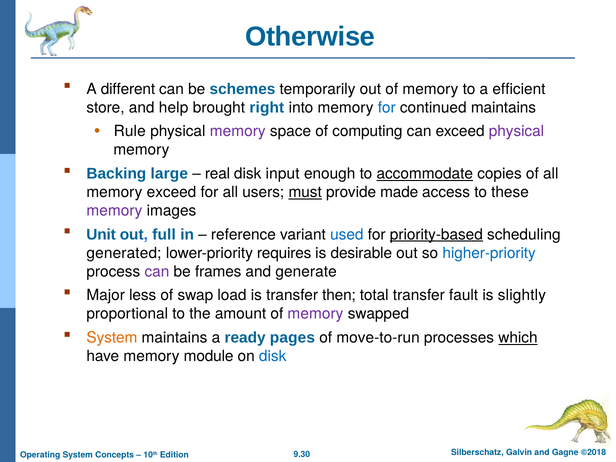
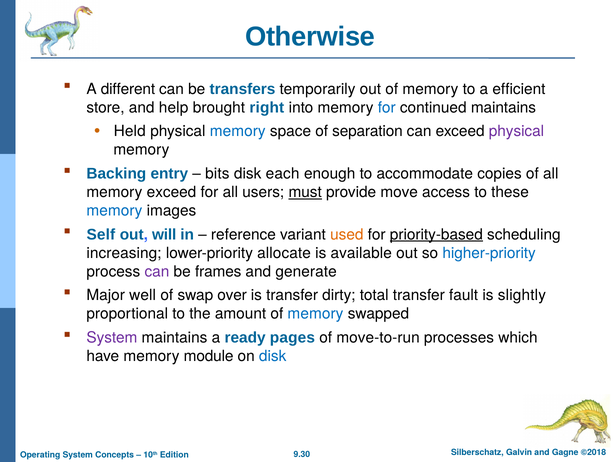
schemes: schemes -> transfers (242, 89)
Rule: Rule -> Held (130, 131)
memory colour: purple -> blue (238, 131)
computing: computing -> separation (367, 131)
large: large -> entry (169, 174)
real: real -> bits (217, 174)
input: input -> each (283, 174)
accommodate underline: present -> none (425, 174)
made: made -> move (399, 192)
memory colour: purple -> blue (114, 211)
Unit: Unit -> Self (101, 235)
full: full -> will (164, 235)
used colour: blue -> orange (347, 235)
generated: generated -> increasing (124, 253)
requires: requires -> allocate (284, 253)
desirable: desirable -> available (361, 253)
less: less -> well (143, 295)
load: load -> over (232, 295)
then: then -> dirty (339, 295)
memory colour: purple -> blue (315, 314)
System colour: orange -> purple (112, 338)
which underline: present -> none (518, 338)
